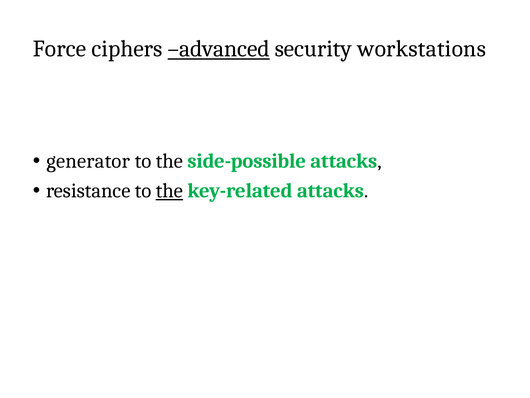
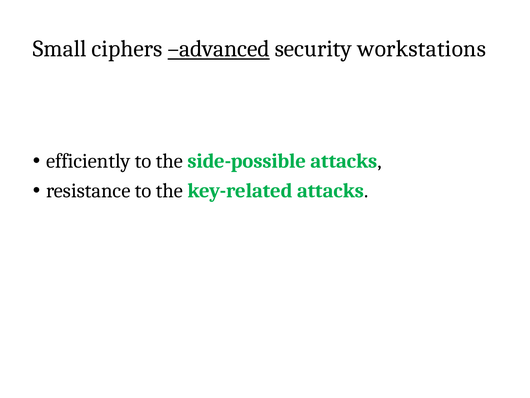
Force: Force -> Small (60, 49)
generator: generator -> efficiently (88, 161)
the underline: present -> none (169, 191)
